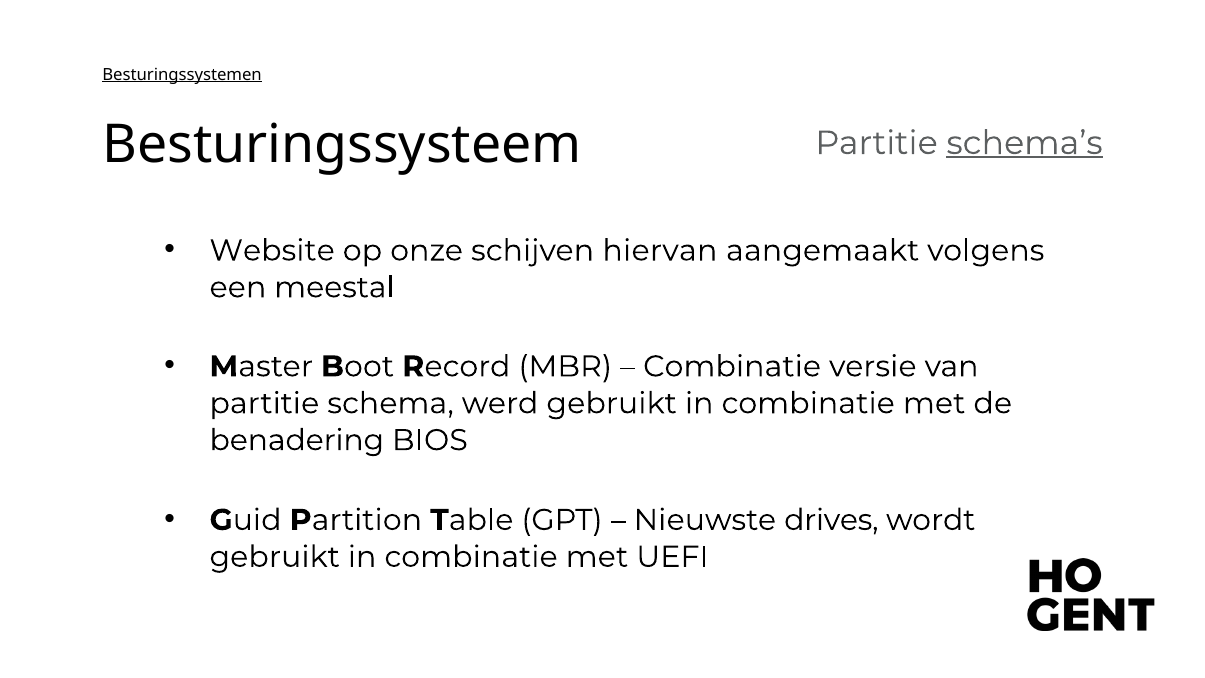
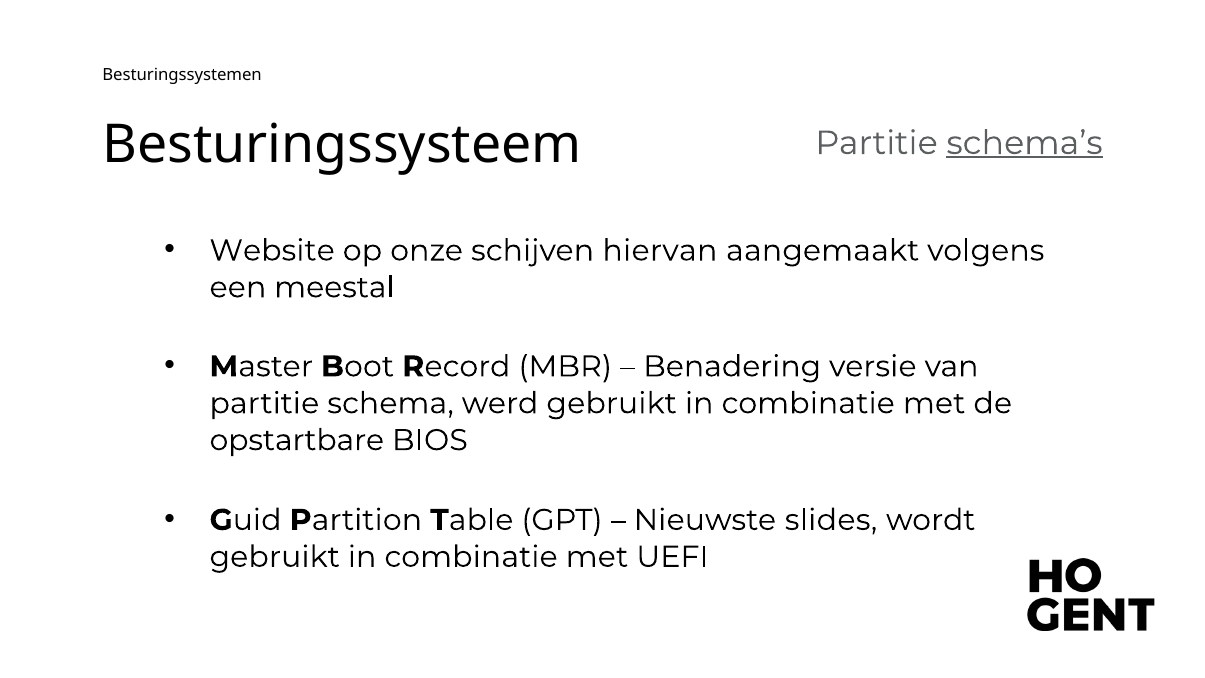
Besturingssystemen underline: present -> none (182, 75)
Combinatie: Combinatie -> Benadering (732, 366)
benadering: benadering -> opstartbare (297, 440)
drives: drives -> slides (831, 520)
